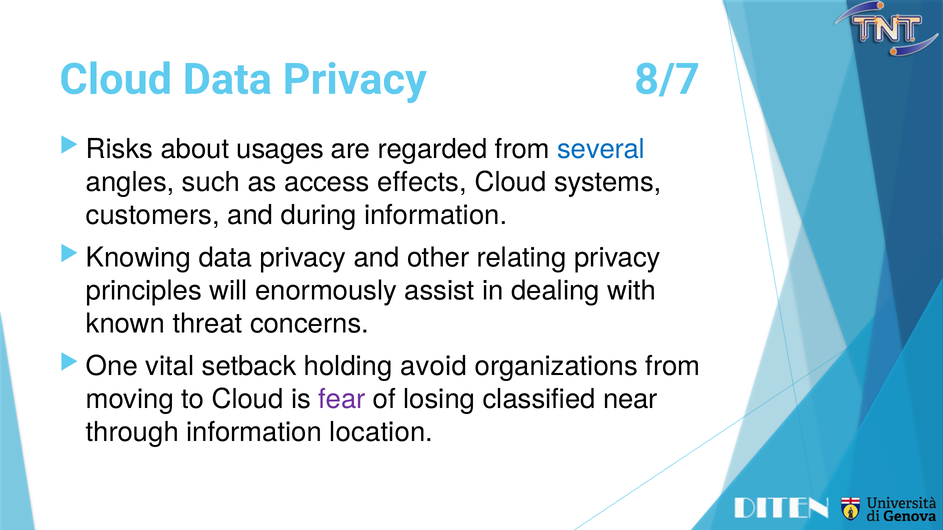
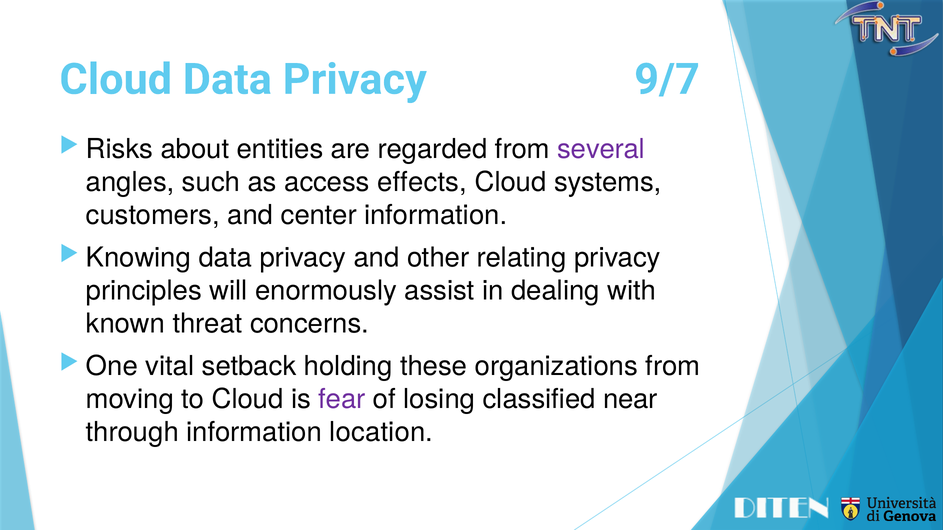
8/7: 8/7 -> 9/7 (667, 80)
usages: usages -> entities (280, 149)
several colour: blue -> purple (601, 149)
during: during -> center (319, 215)
avoid: avoid -> these (434, 367)
